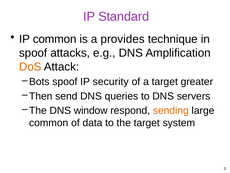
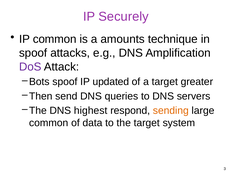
Standard: Standard -> Securely (124, 17)
provides: provides -> amounts (123, 39)
DoS colour: orange -> purple (30, 67)
security: security -> updated (111, 82)
window: window -> highest (91, 110)
